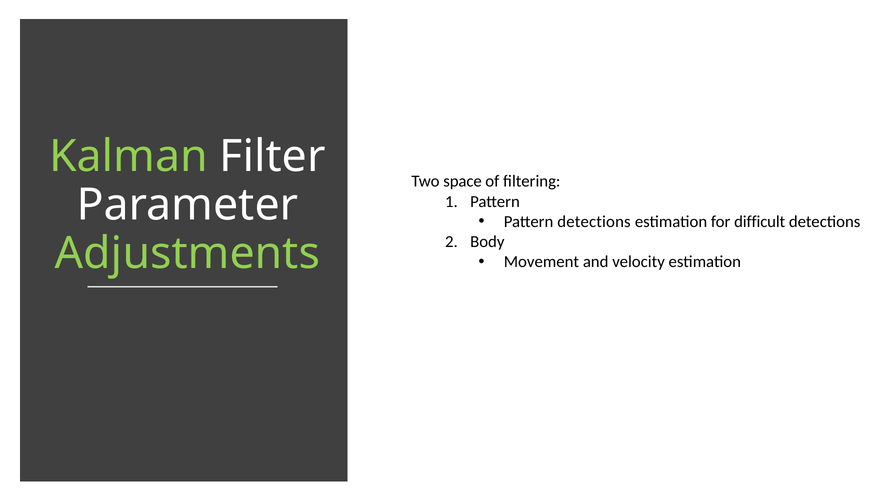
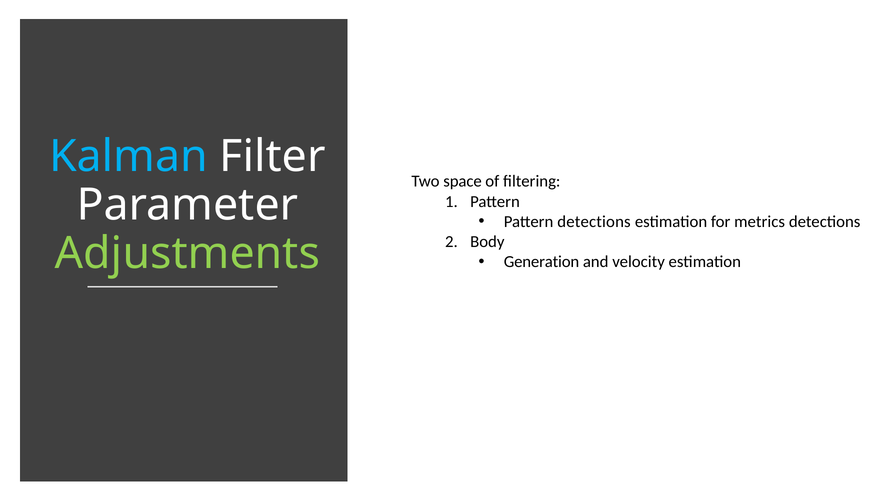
Kalman colour: light green -> light blue (128, 157)
difficult: difficult -> metrics (760, 222)
Movement: Movement -> Generation (542, 262)
